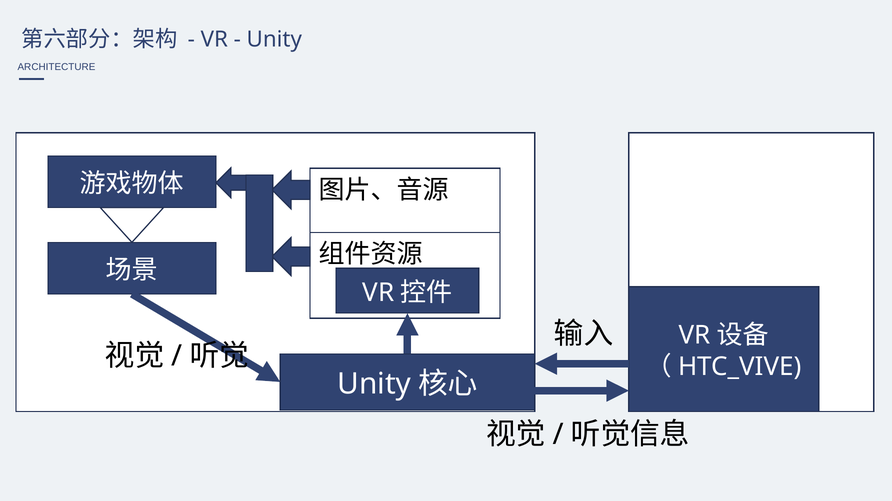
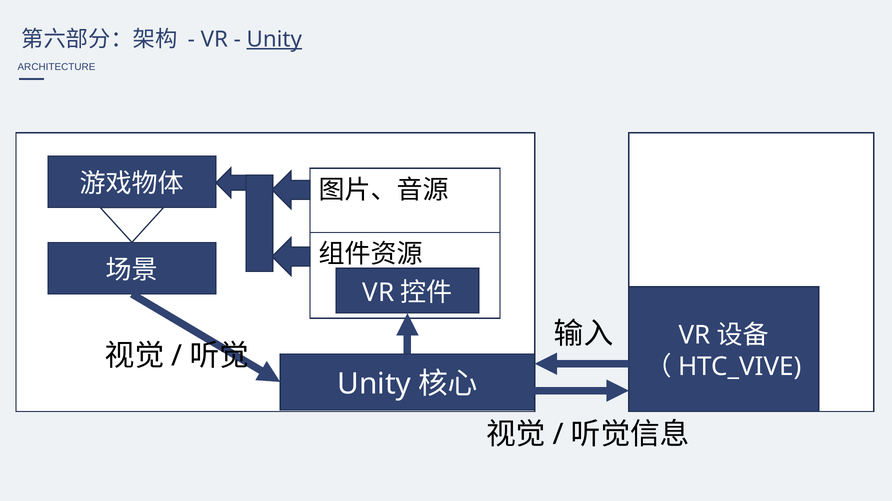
Unity underline: none -> present (274, 39)
